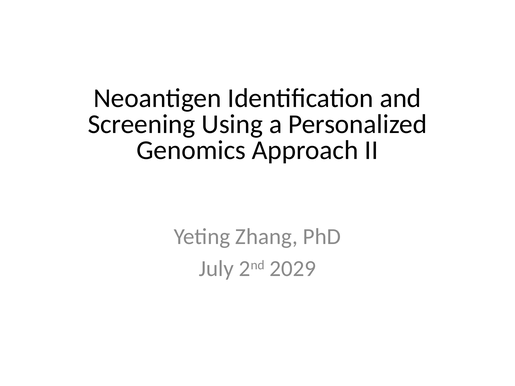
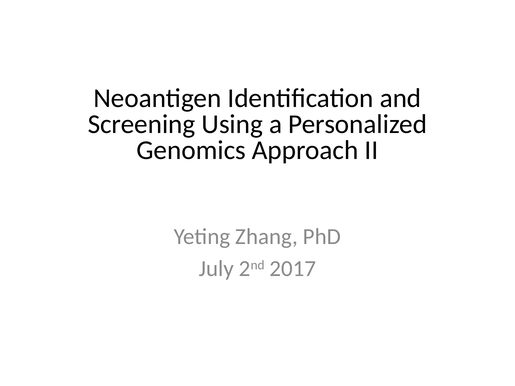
2029: 2029 -> 2017 (293, 269)
